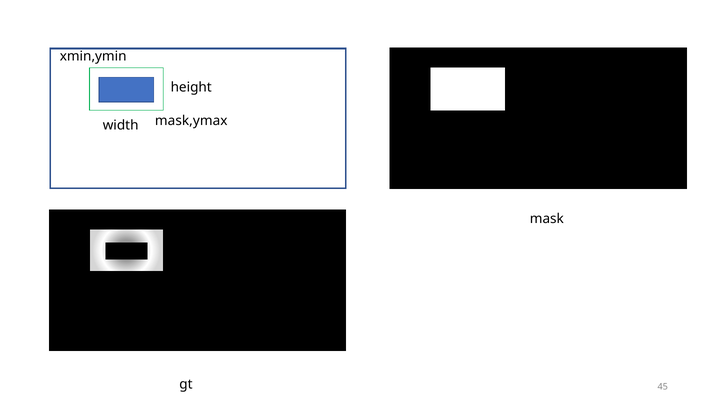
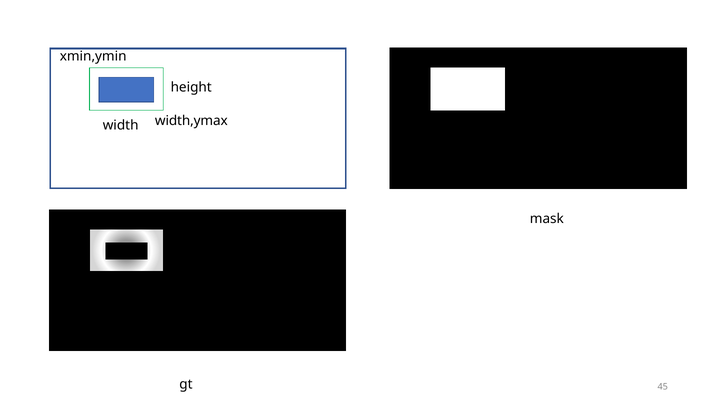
mask,ymax: mask,ymax -> width,ymax (191, 121)
